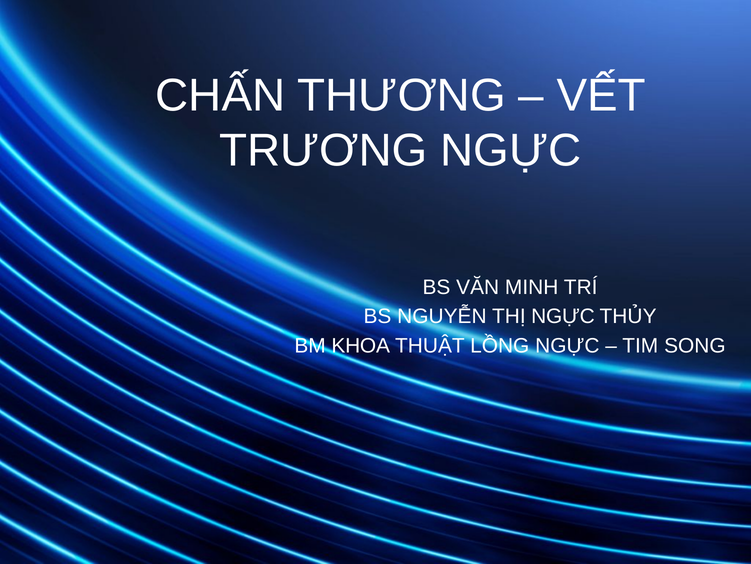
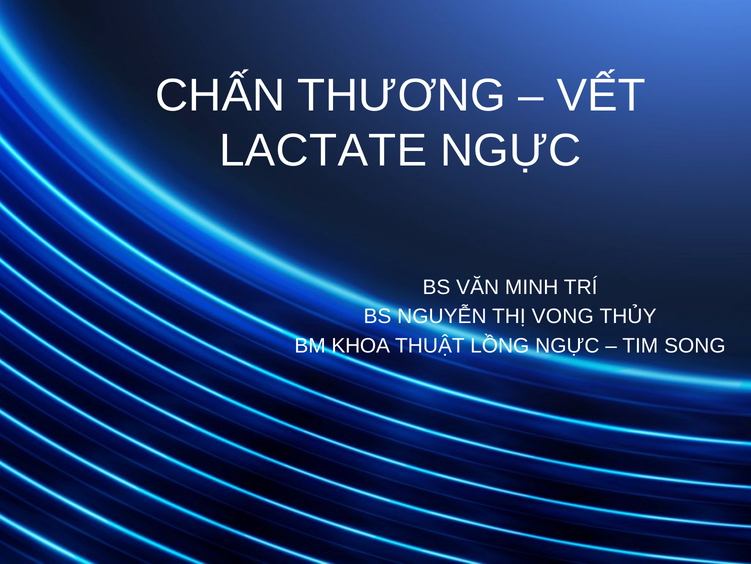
TRƯƠNG: TRƯƠNG -> LACTATE (323, 150)
THỊ NGỰC: NGỰC -> VONG (563, 316)
